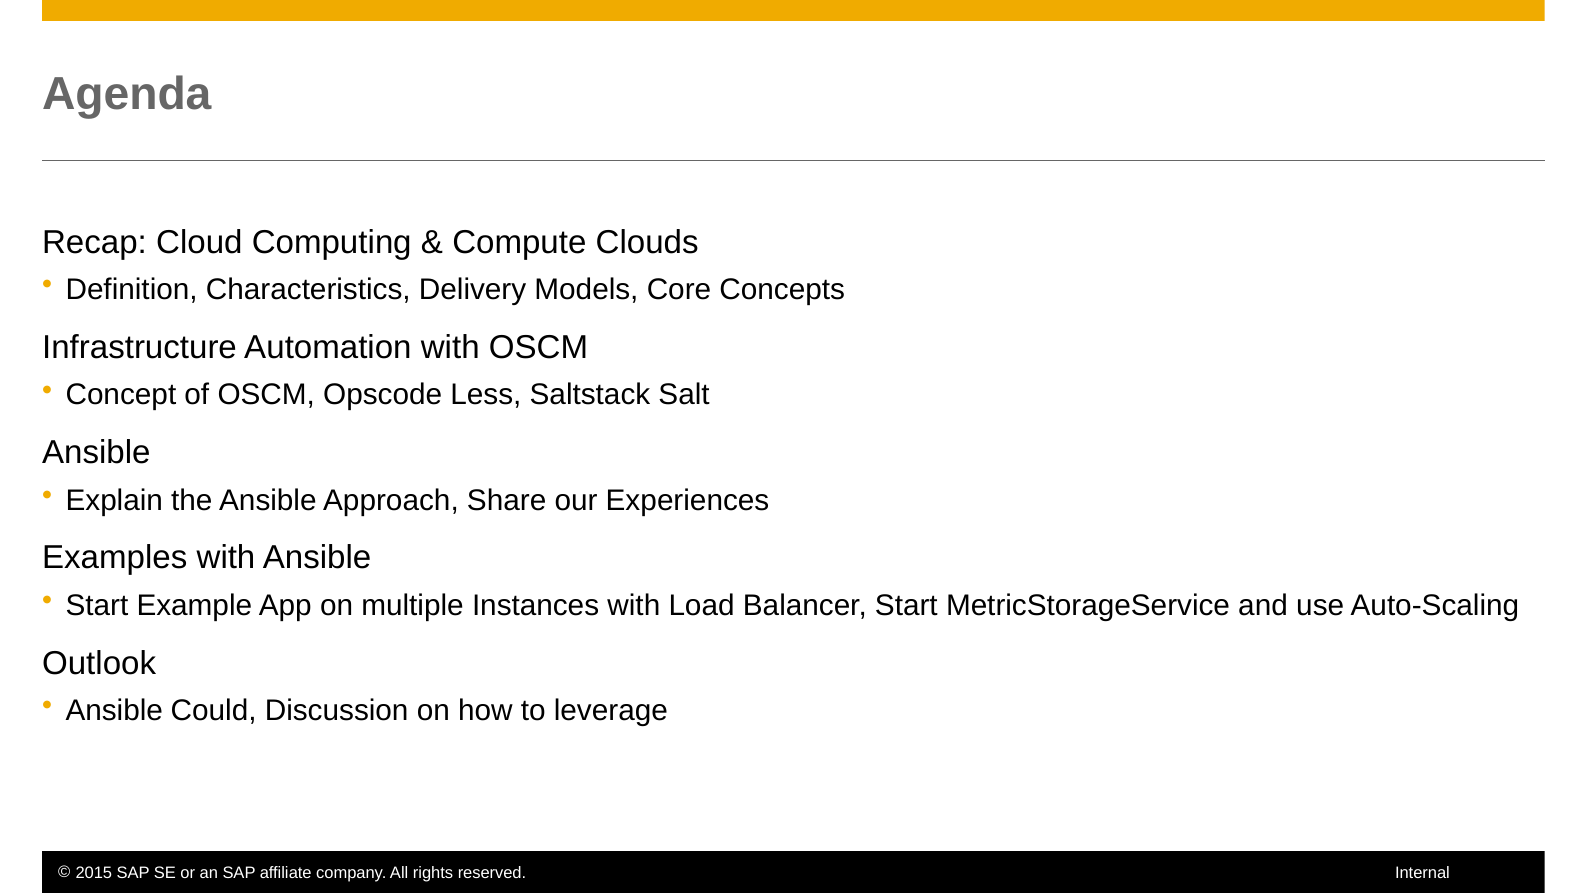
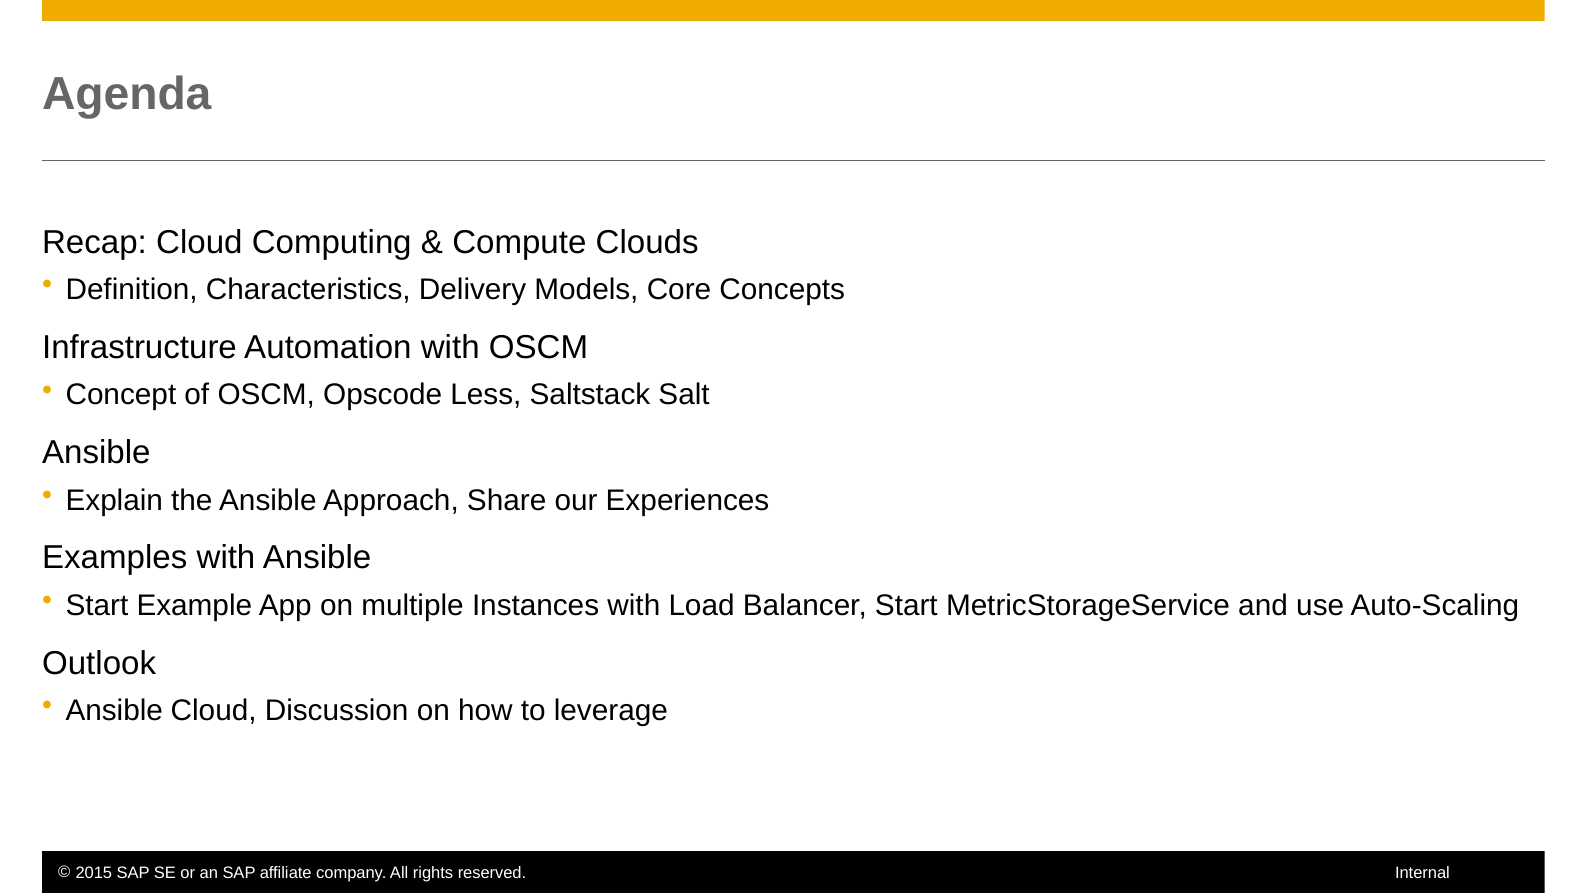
Ansible Could: Could -> Cloud (214, 710)
